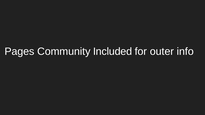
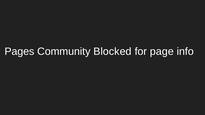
Included: Included -> Blocked (112, 52)
outer: outer -> page (162, 52)
